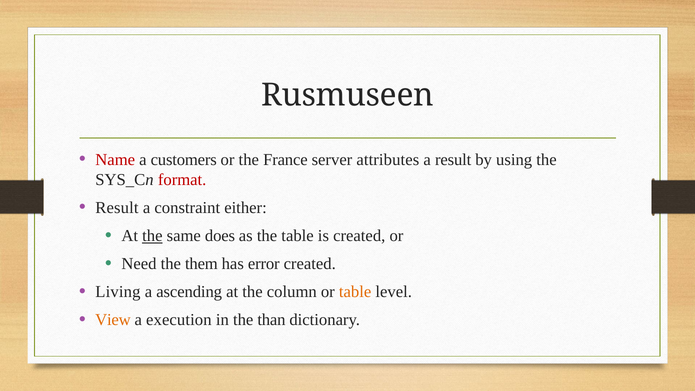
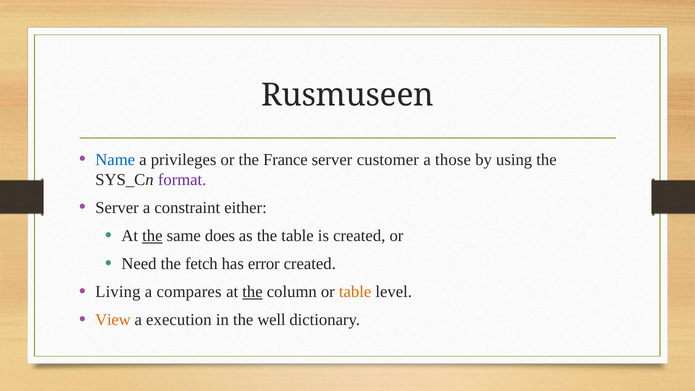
Name colour: red -> blue (115, 160)
customers: customers -> privileges (184, 160)
attributes: attributes -> customer (388, 160)
a result: result -> those (453, 160)
format colour: red -> purple (182, 179)
Result: Result -> Server (117, 208)
them: them -> fetch (201, 264)
ascending: ascending -> compares (189, 292)
the underline: none -> present (252, 292)
than: than -> well (271, 320)
